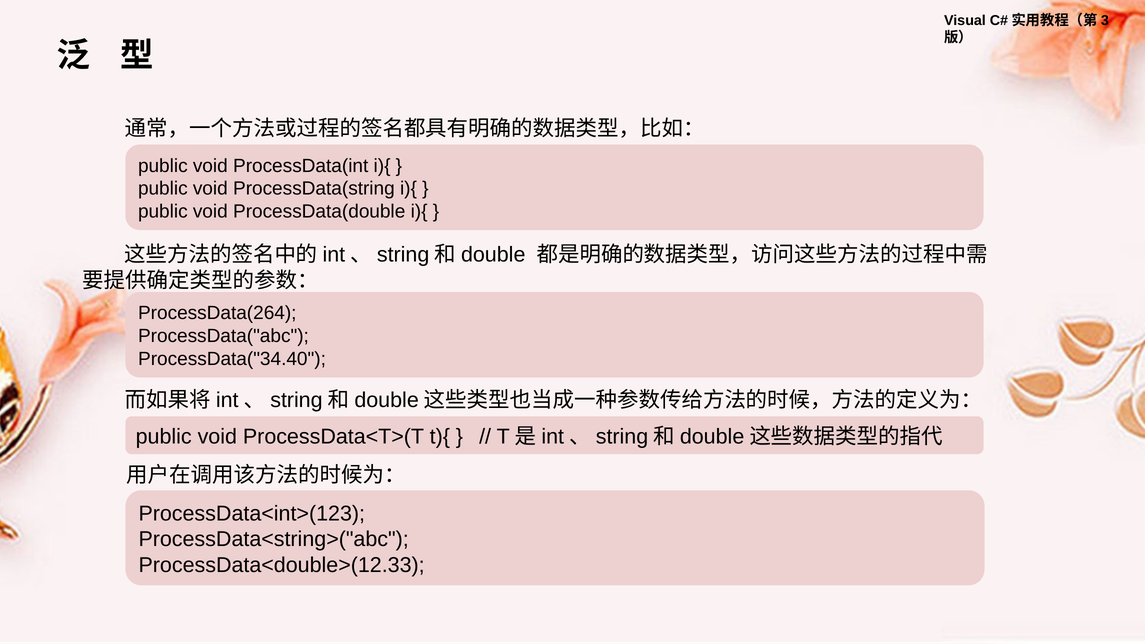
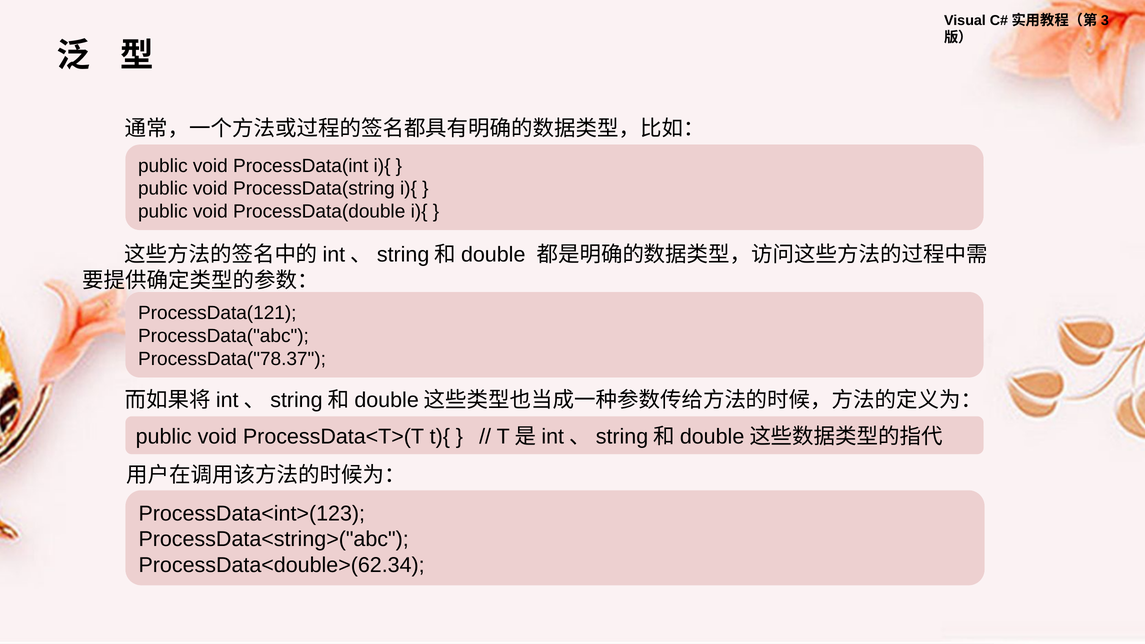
ProcessData(264: ProcessData(264 -> ProcessData(121 (217, 313)
ProcessData("34.40: ProcessData("34.40 -> ProcessData("78.37 (232, 359)
ProcessData<double>(12.33: ProcessData<double>(12.33 -> ProcessData<double>(62.34 (282, 565)
